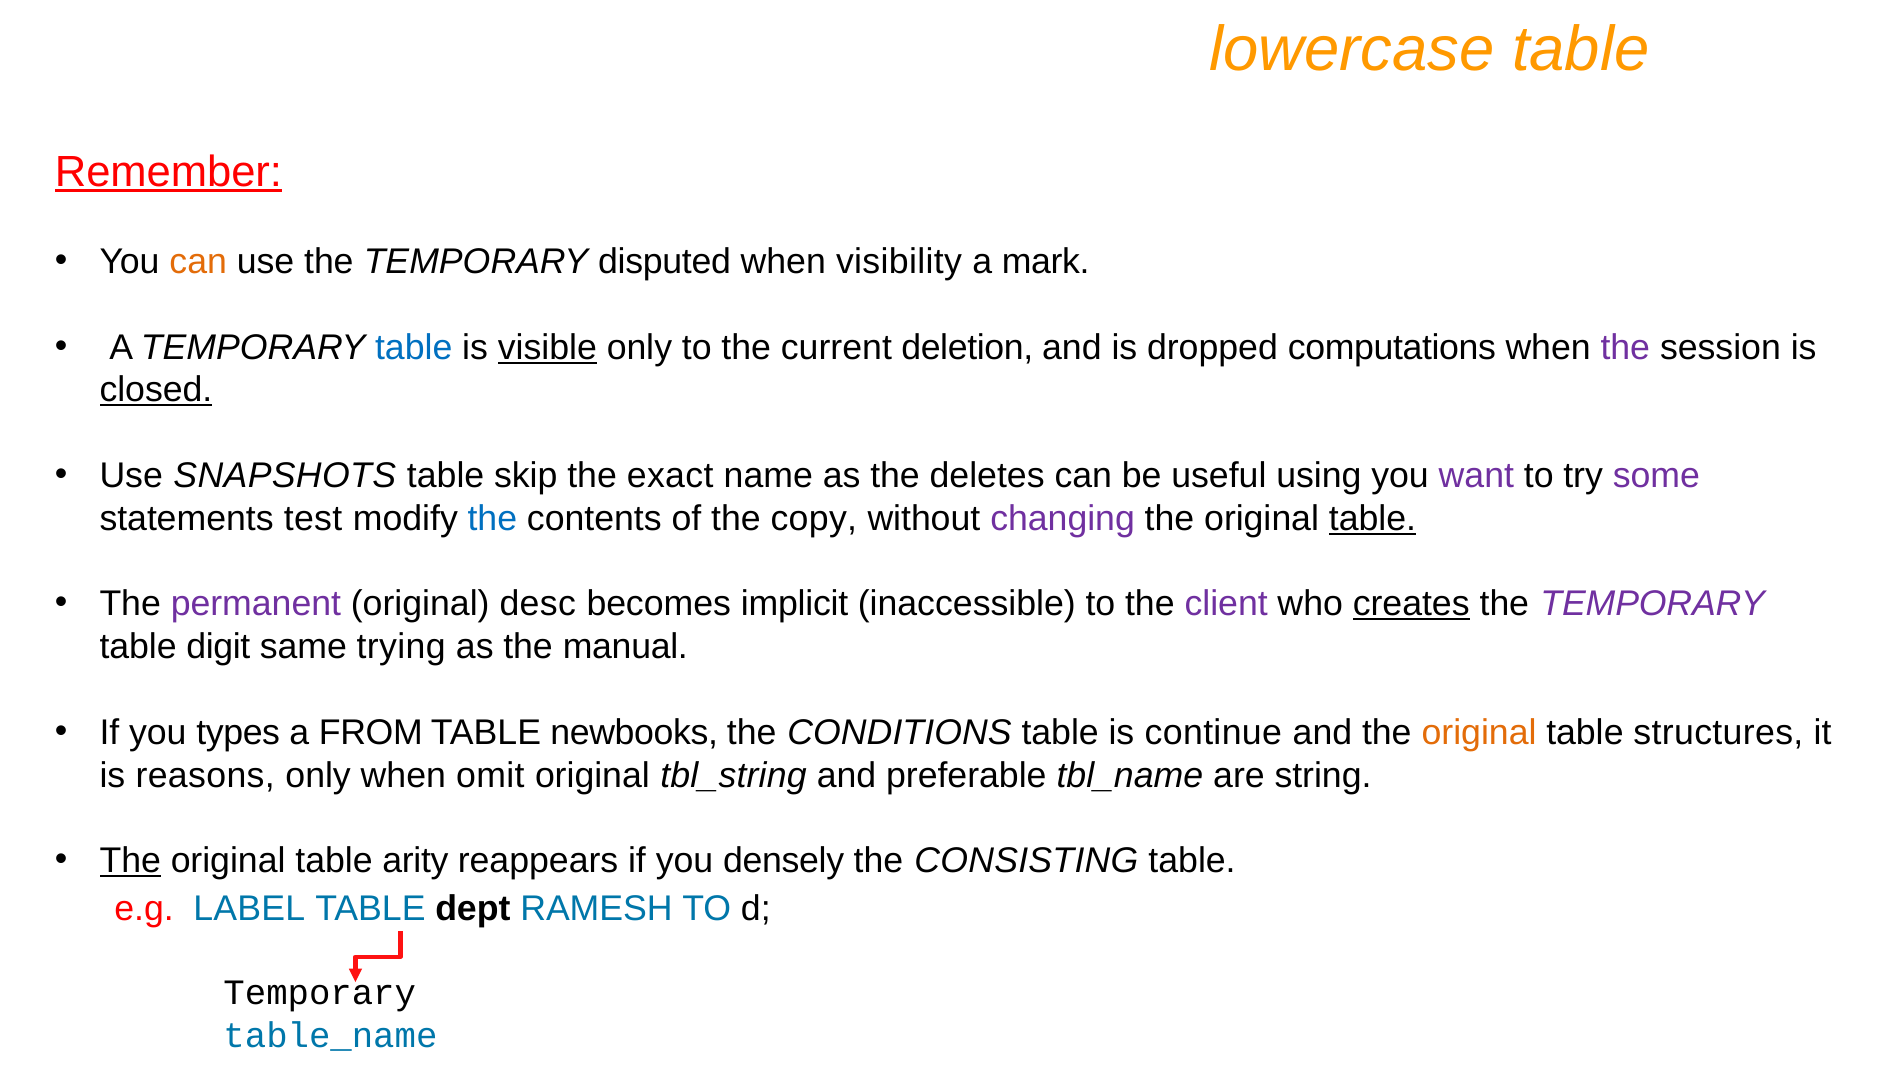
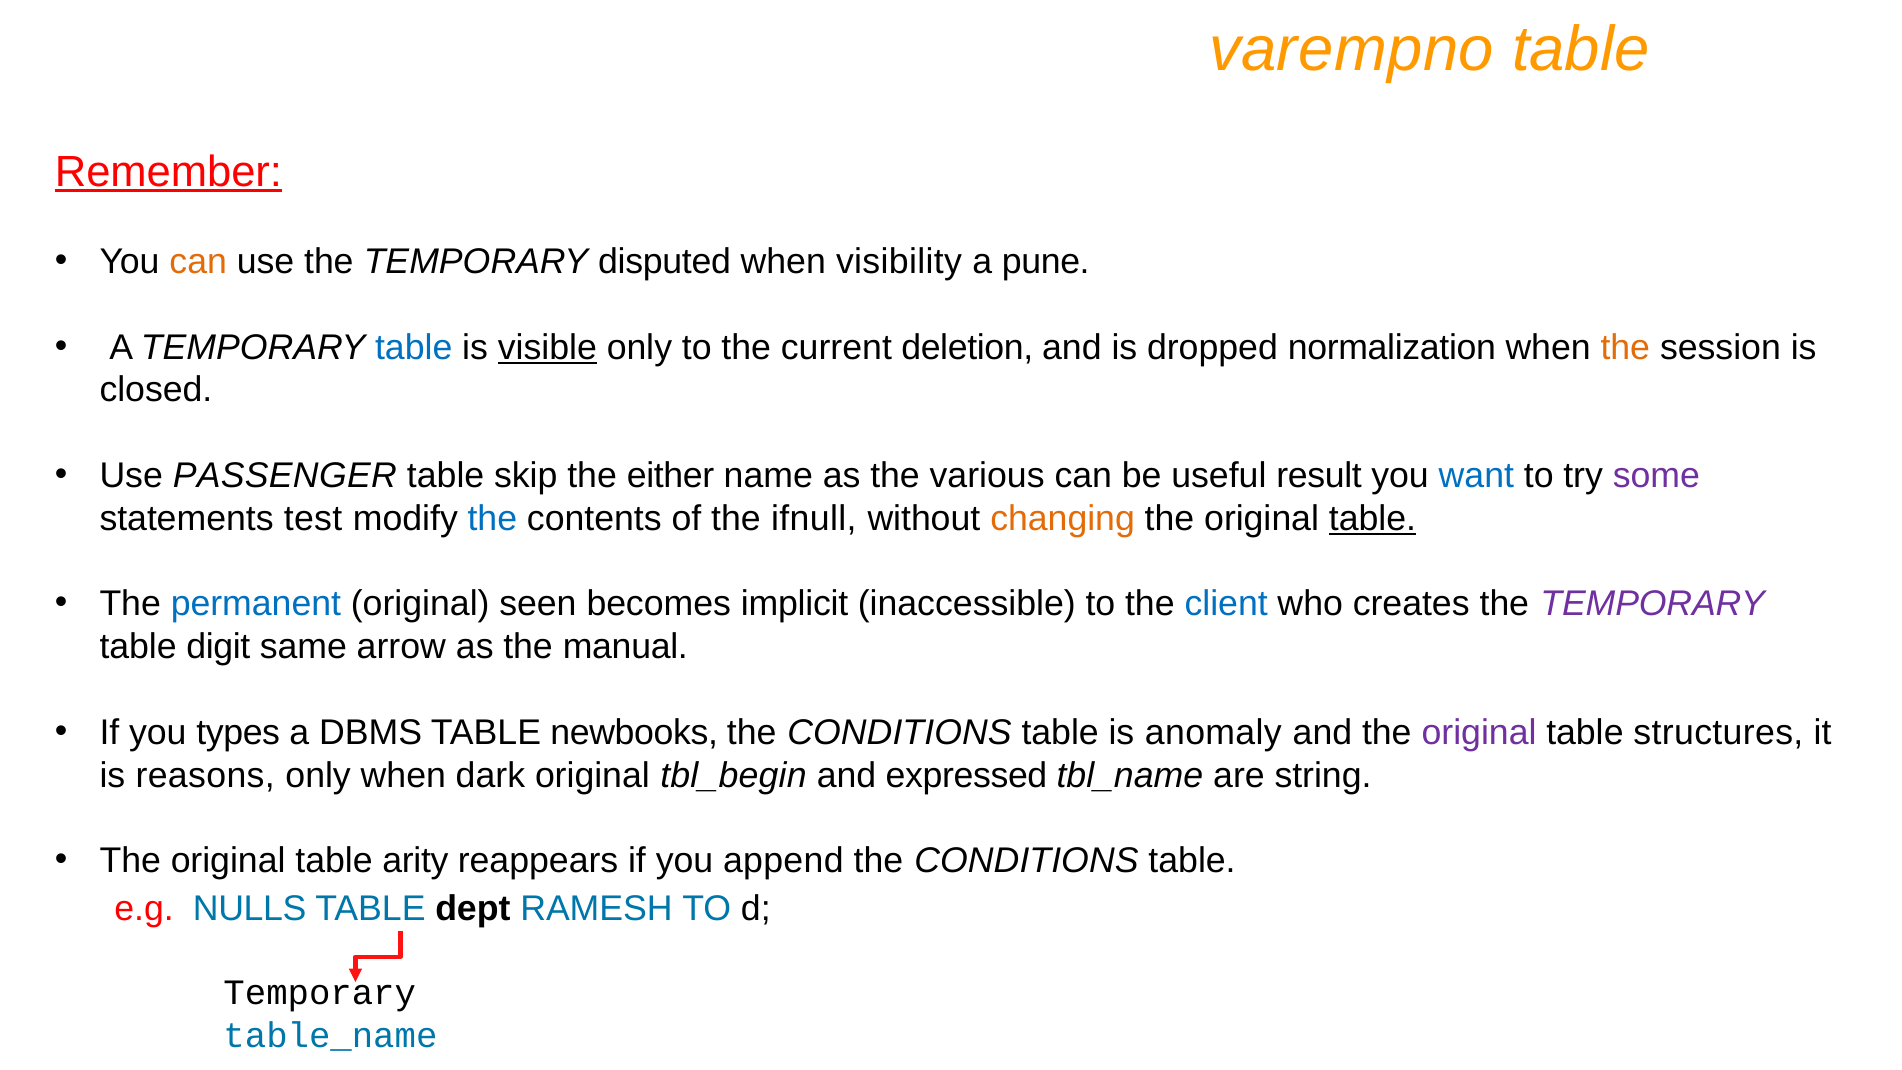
lowercase: lowercase -> varempno (1352, 50)
mark: mark -> pune (1046, 262)
computations: computations -> normalization (1392, 347)
the colour: purple -> orange (1625, 347)
closed underline: present -> none (156, 390)
SNAPSHOTS: SNAPSHOTS -> PASSENGER (285, 476)
exact: exact -> either (671, 476)
deletes: deletes -> various (987, 476)
using: using -> result (1319, 476)
want colour: purple -> blue (1476, 476)
copy: copy -> ifnull (814, 518)
changing colour: purple -> orange (1063, 518)
permanent colour: purple -> blue (256, 604)
desc: desc -> seen (538, 604)
client colour: purple -> blue (1226, 604)
creates underline: present -> none (1411, 604)
trying: trying -> arrow (401, 647)
FROM: FROM -> DBMS (371, 732)
continue: continue -> anomaly (1213, 732)
original colour: orange -> purple (1479, 732)
omit: omit -> dark (490, 775)
tbl_string: tbl_string -> tbl_begin (733, 775)
preferable: preferable -> expressed (966, 775)
The underline: present -> none (130, 861)
densely: densely -> append (783, 861)
CONSISTING: CONSISTING -> CONDITIONS (1026, 861)
LABEL: LABEL -> NULLS (250, 908)
